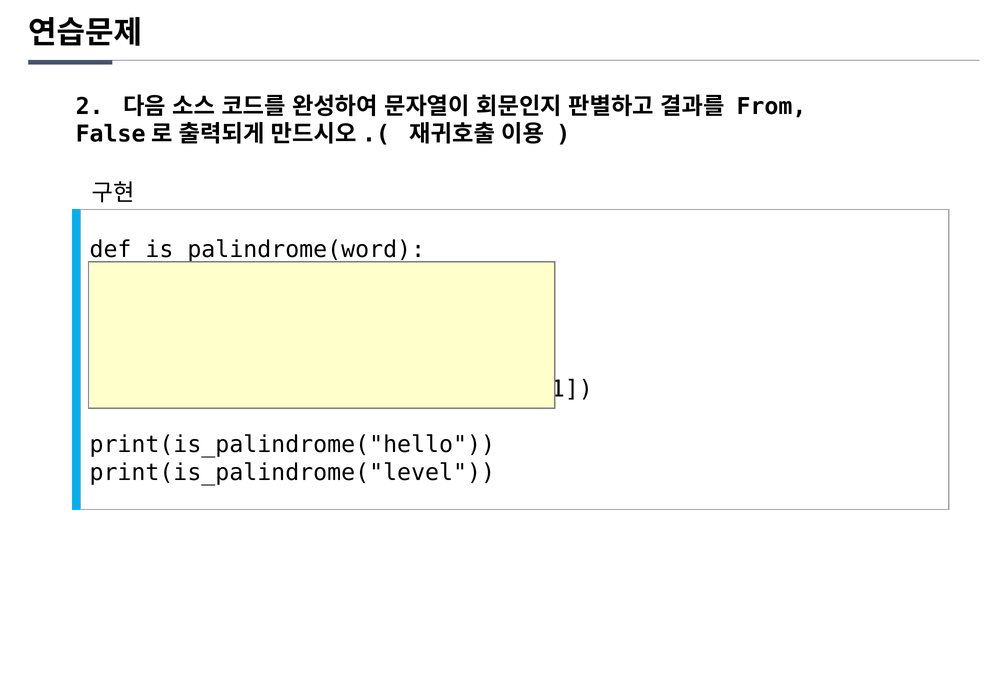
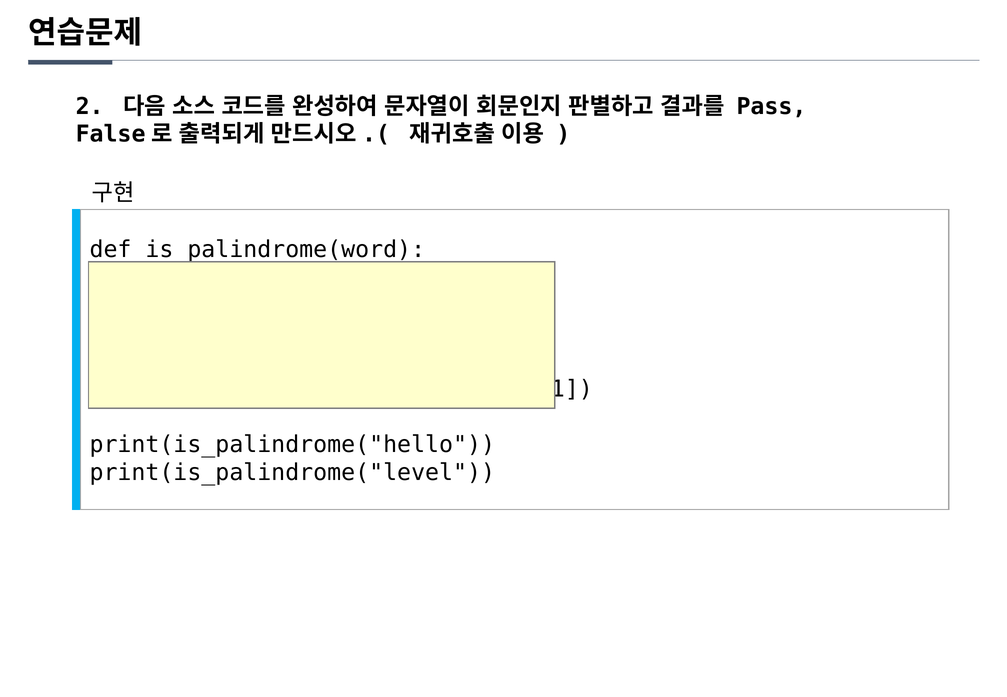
From: From -> Pass (771, 106)
